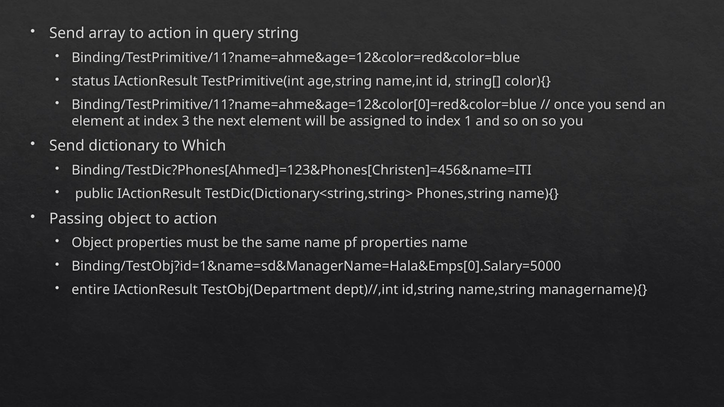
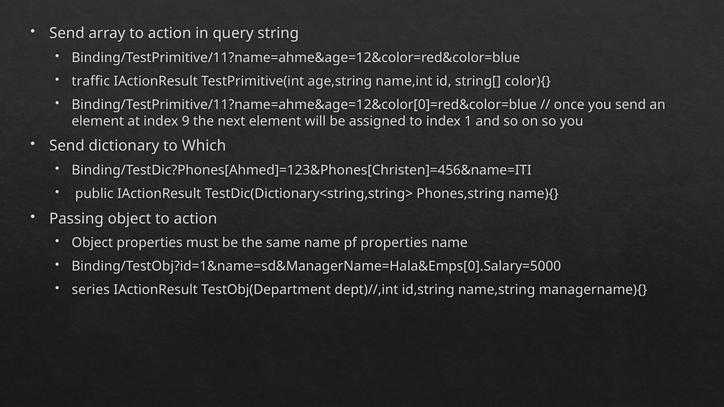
status: status -> traffic (91, 81)
3: 3 -> 9 (186, 121)
entire: entire -> series (91, 290)
